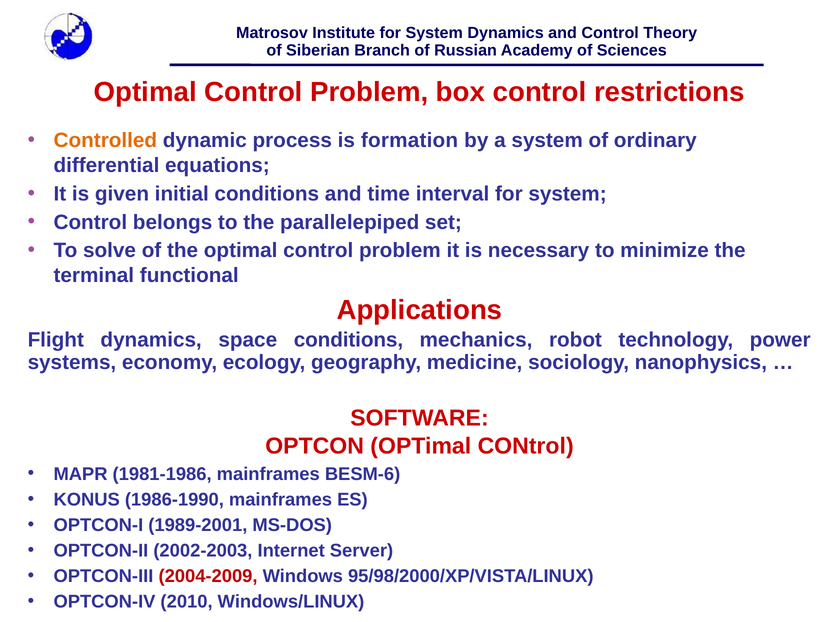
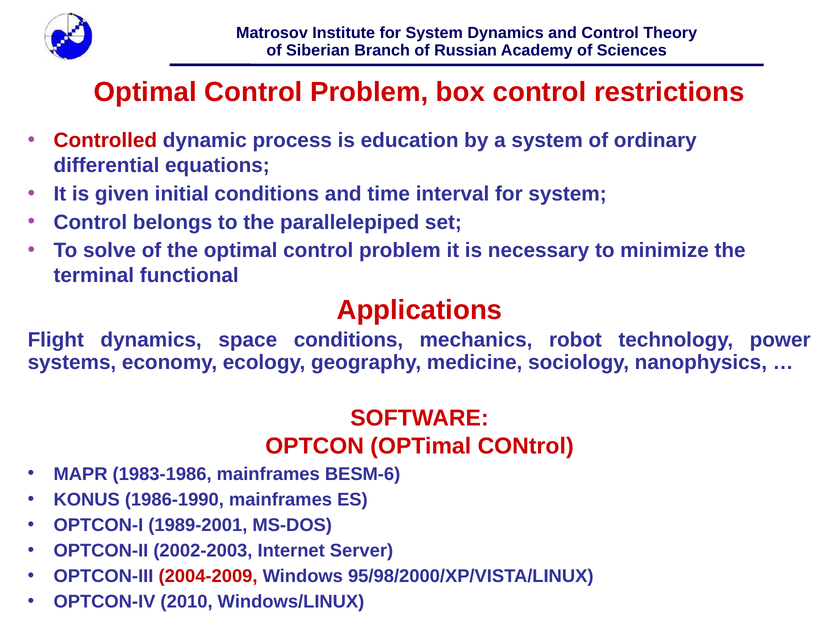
Controlled colour: orange -> red (105, 141)
formation: formation -> education (410, 141)
1981-1986: 1981-1986 -> 1983-1986 (162, 474)
